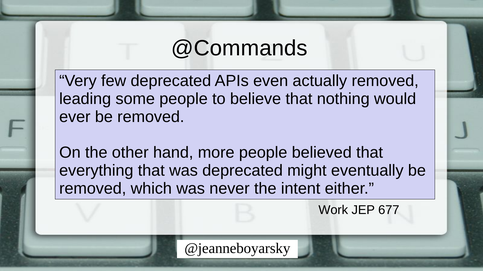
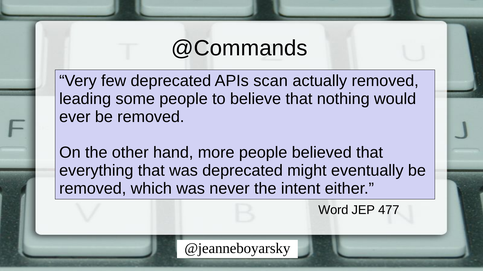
even: even -> scan (271, 81)
Work: Work -> Word (333, 211)
677: 677 -> 477 (389, 211)
